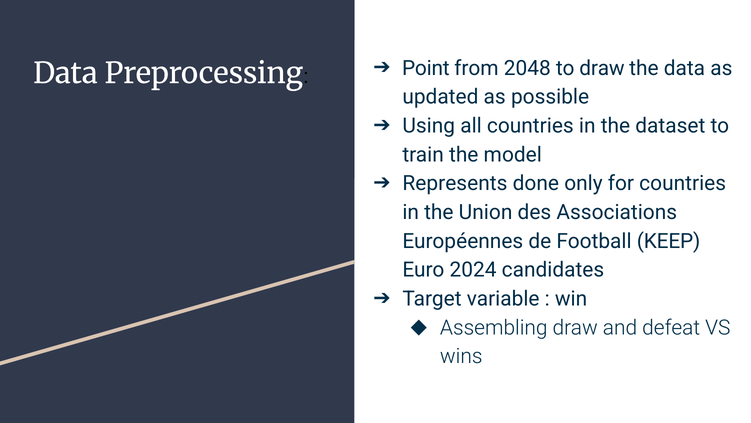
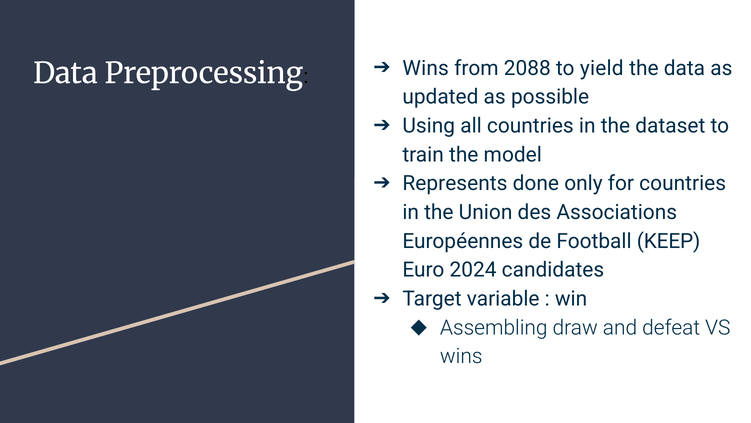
Point: Point -> Wins (426, 68)
2048: 2048 -> 2088 (527, 68)
to draw: draw -> yield (602, 68)
